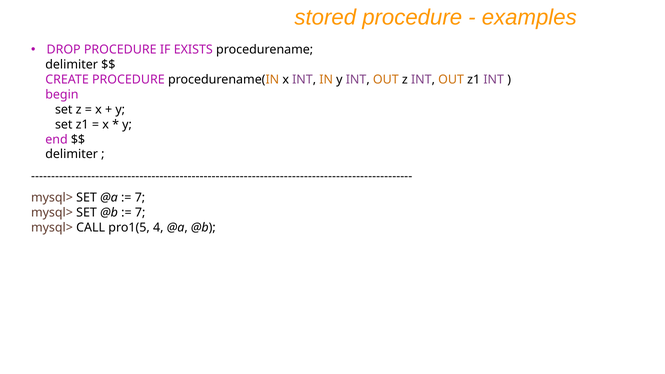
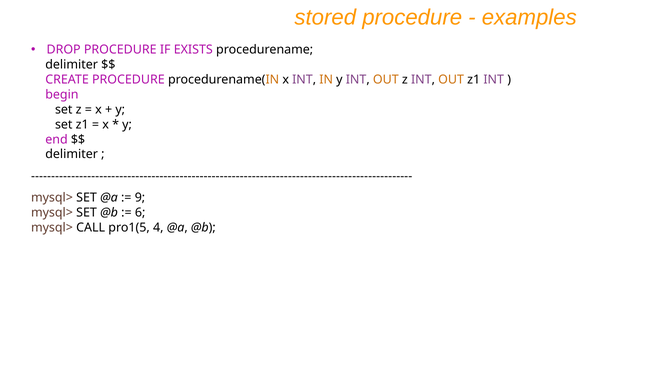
7: 7 -> 9 (140, 198)
7: 7 -> 6 (140, 213)
